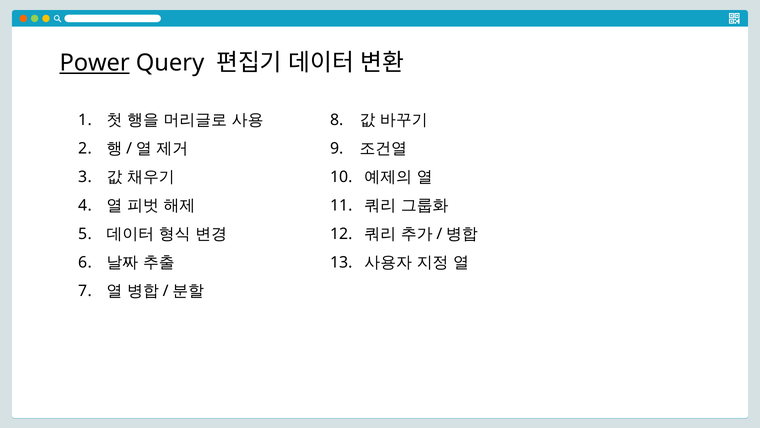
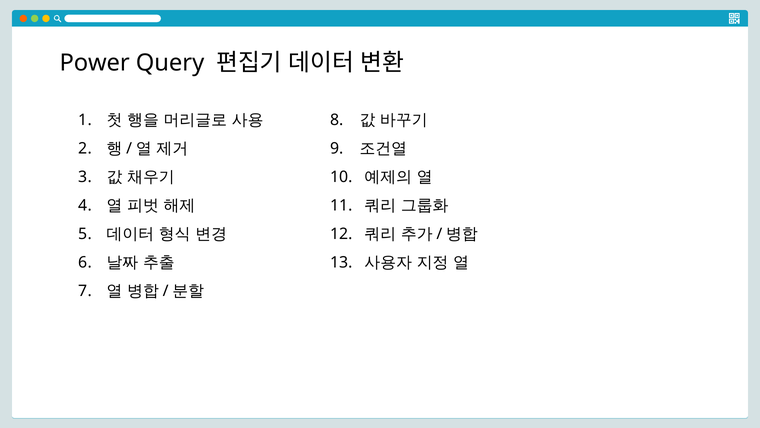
Power underline: present -> none (95, 63)
